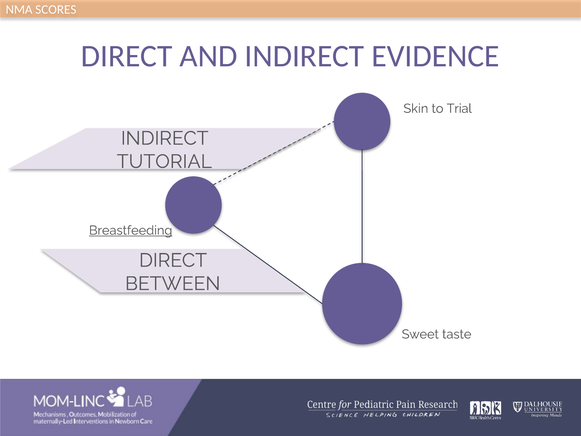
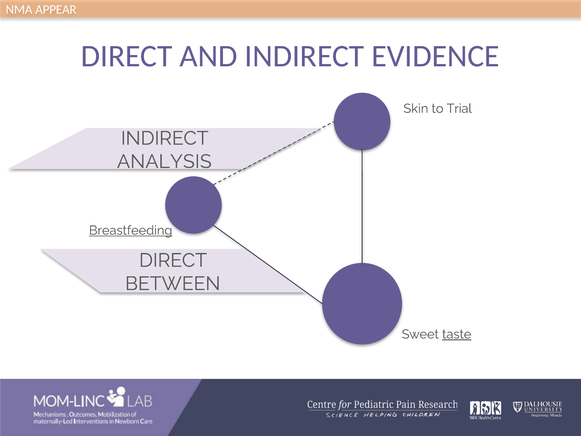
SCORES: SCORES -> APPEAR (56, 10)
TUTORIAL: TUTORIAL -> ANALYSIS (164, 161)
taste underline: none -> present (457, 334)
